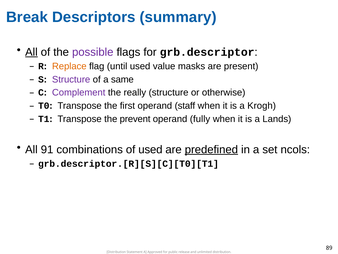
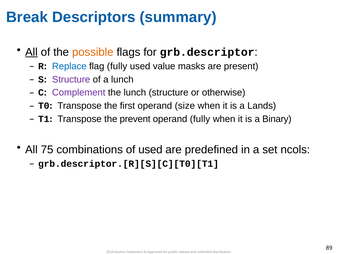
possible colour: purple -> orange (93, 52)
Replace colour: orange -> blue (69, 66)
flag until: until -> fully (117, 66)
a same: same -> lunch (122, 79)
the really: really -> lunch (135, 92)
staff: staff -> size (185, 106)
Krogh: Krogh -> Lands (262, 106)
Lands: Lands -> Binary (277, 119)
91: 91 -> 75 (47, 149)
predefined underline: present -> none (211, 149)
